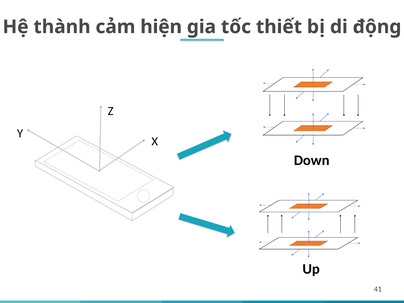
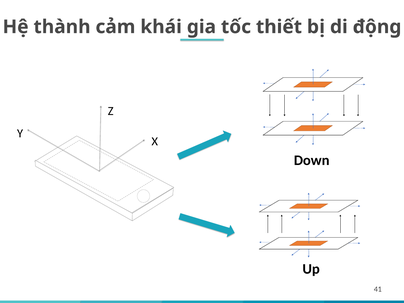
hiện: hiện -> khái (161, 27)
